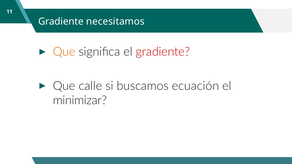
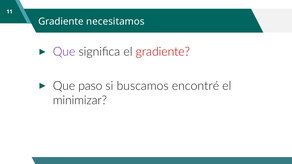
Que colour: orange -> purple (64, 52)
calle: calle -> paso (90, 86)
ecuación: ecuación -> encontré (196, 86)
